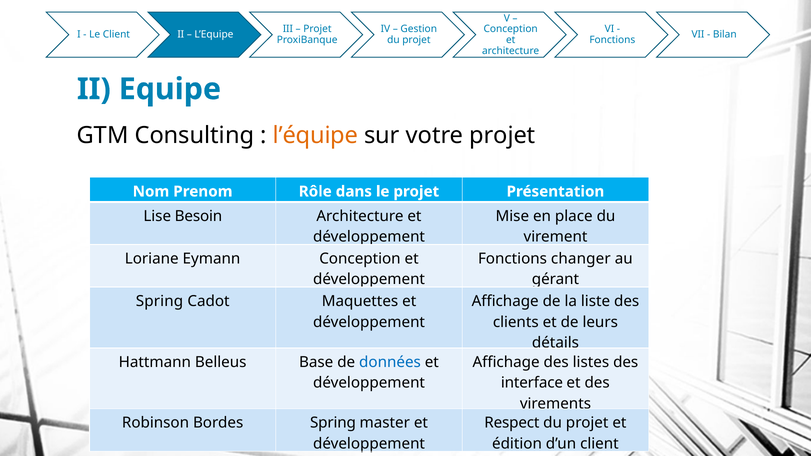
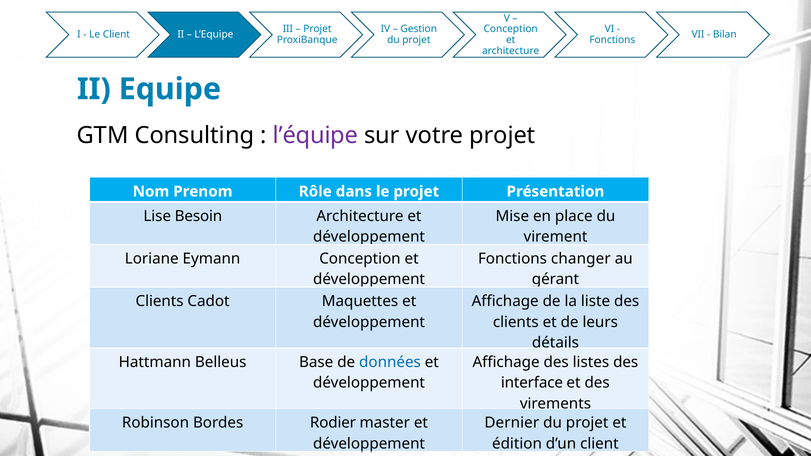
l’équipe colour: orange -> purple (315, 136)
Spring: Spring -> Clients (160, 302)
Bordes Spring: Spring -> Rodier (333, 423)
Respect: Respect -> Dernier (512, 423)
